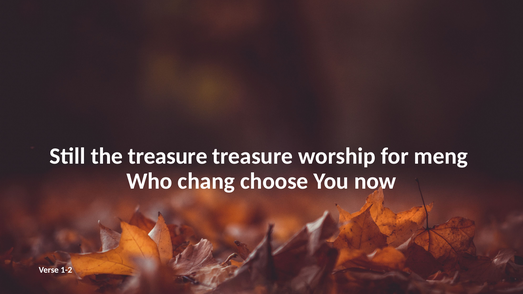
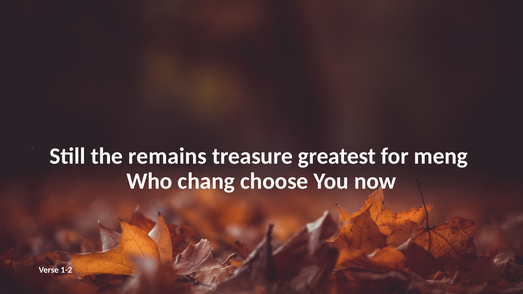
the treasure: treasure -> remains (167, 156)
worship: worship -> greatest (337, 156)
